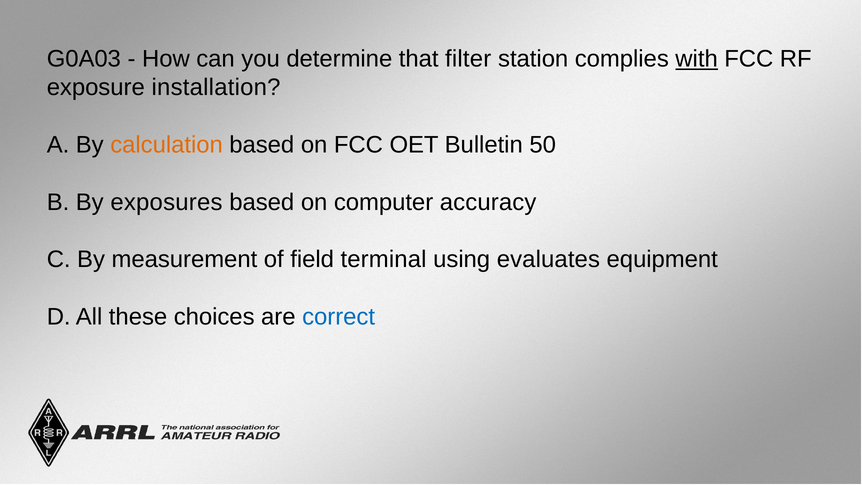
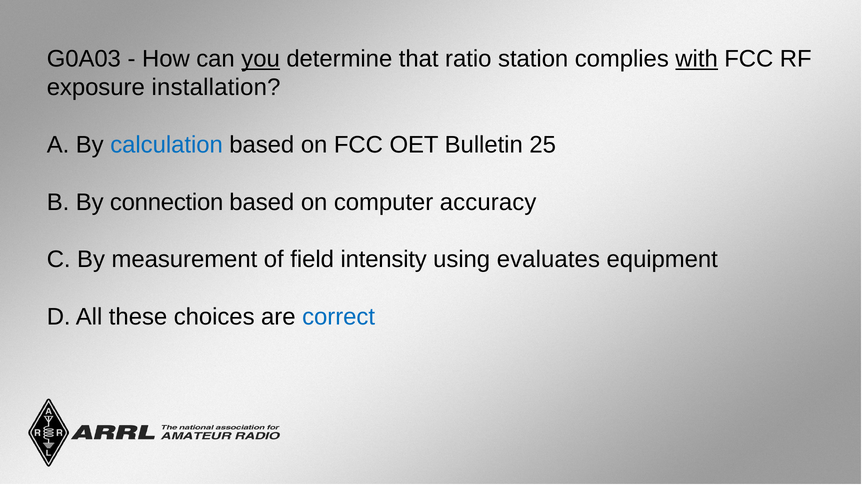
you underline: none -> present (261, 59)
filter: filter -> ratio (468, 59)
calculation colour: orange -> blue (167, 145)
50: 50 -> 25 (543, 145)
exposures: exposures -> connection (167, 202)
terminal: terminal -> intensity (384, 260)
